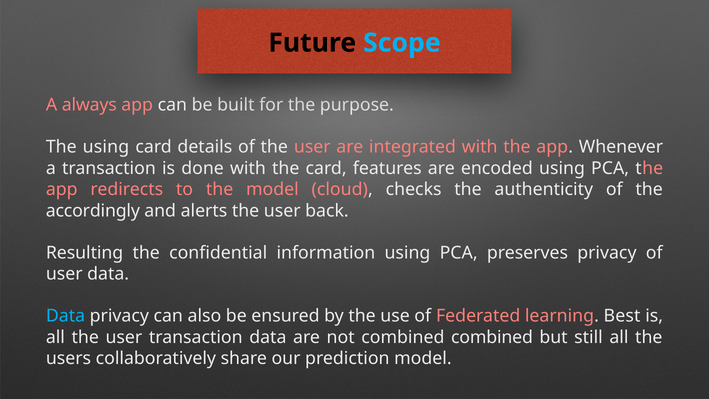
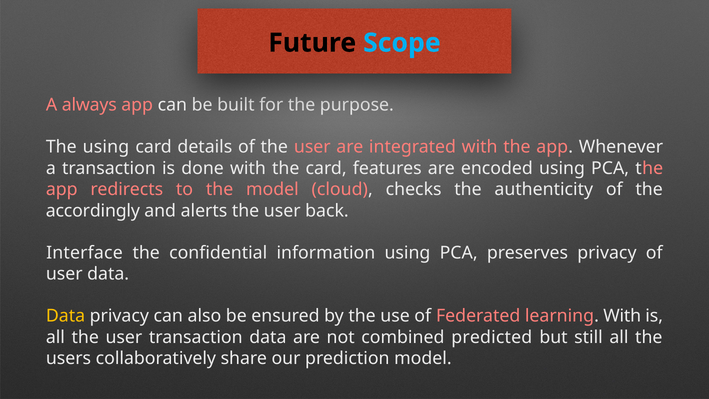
Resulting: Resulting -> Interface (84, 253)
Data colour: light blue -> yellow (65, 316)
learning Best: Best -> With (622, 316)
combined combined: combined -> predicted (492, 337)
